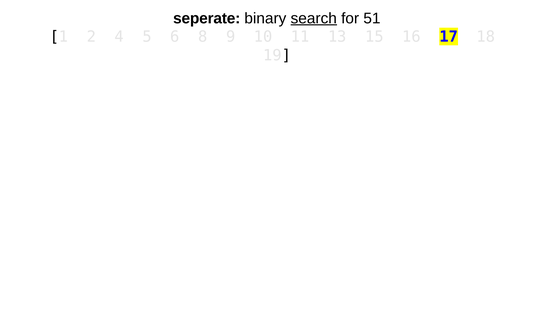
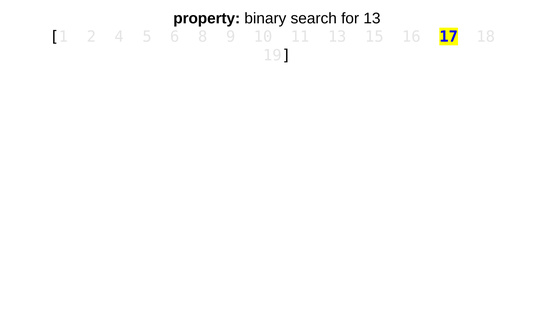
seperate: seperate -> property (207, 18)
search underline: present -> none (314, 18)
for 51: 51 -> 13 (372, 18)
